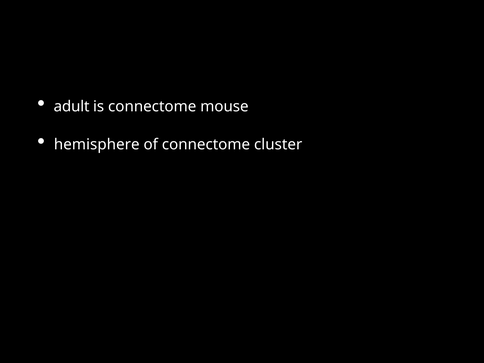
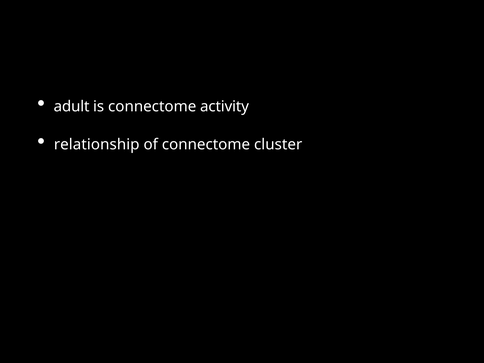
mouse: mouse -> activity (224, 107)
hemisphere: hemisphere -> relationship (97, 145)
